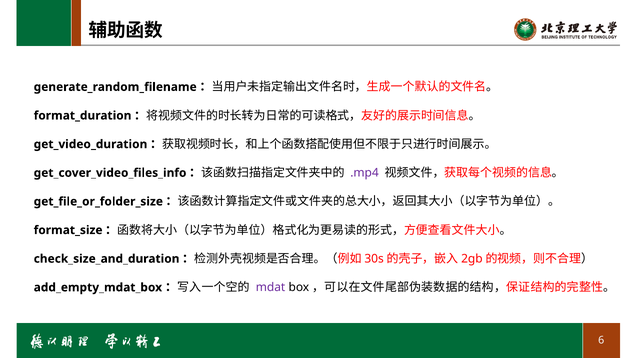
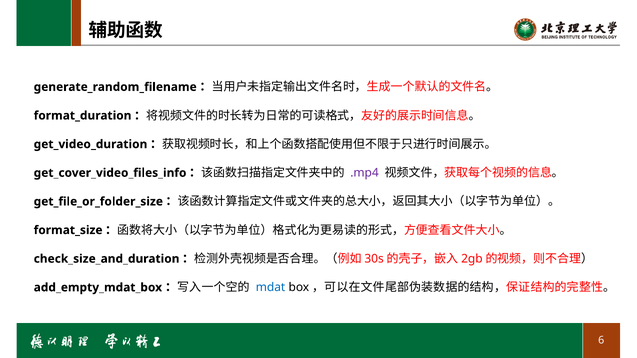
mdat colour: purple -> blue (271, 288)
